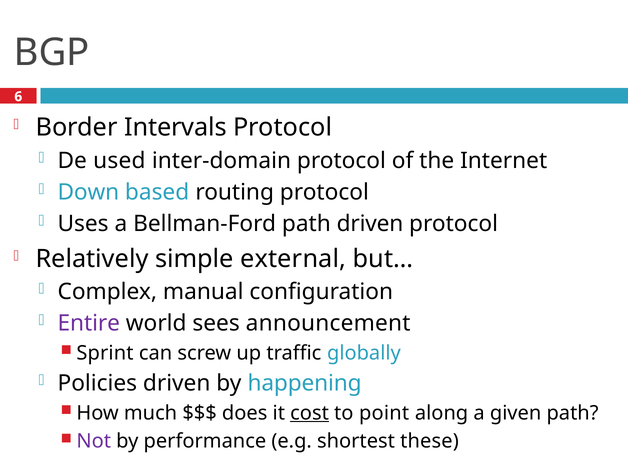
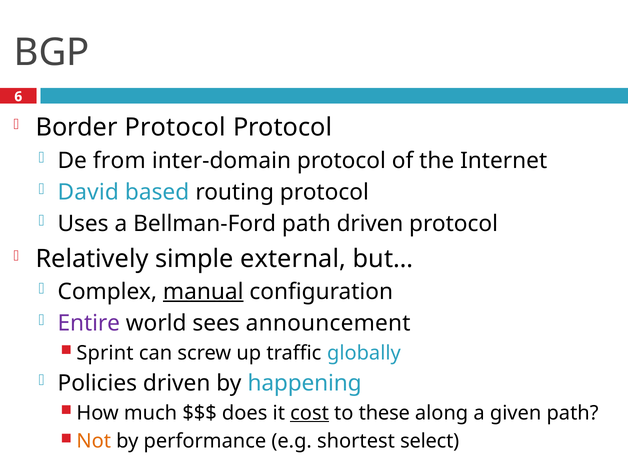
Border Intervals: Intervals -> Protocol (175, 128)
used: used -> from (119, 161)
Down: Down -> David (88, 192)
manual underline: none -> present (203, 292)
point: point -> these (384, 413)
Not colour: purple -> orange (94, 441)
these: these -> select (430, 441)
